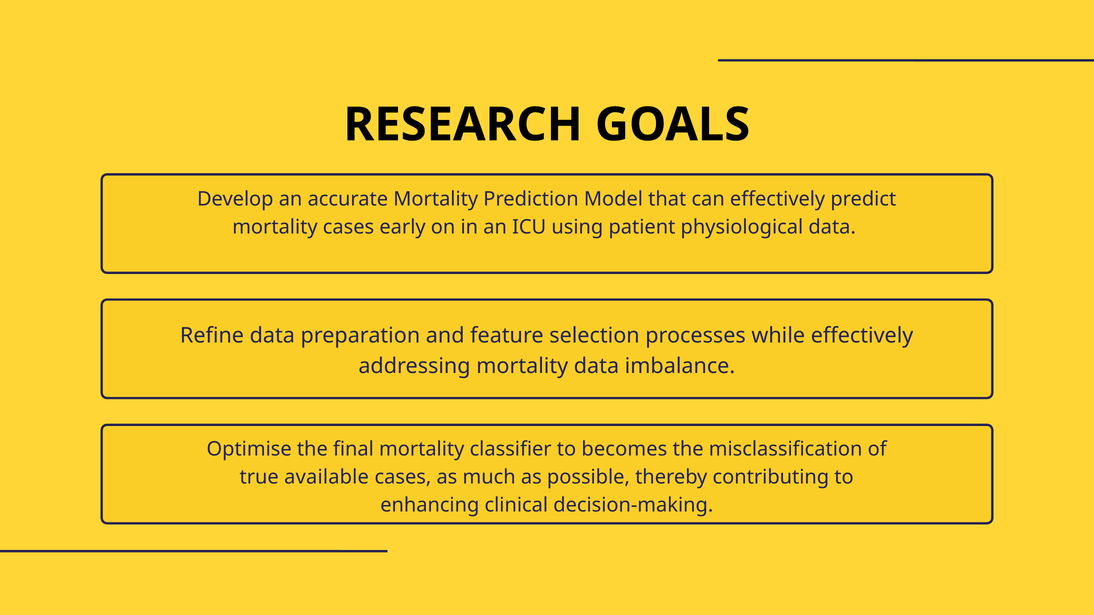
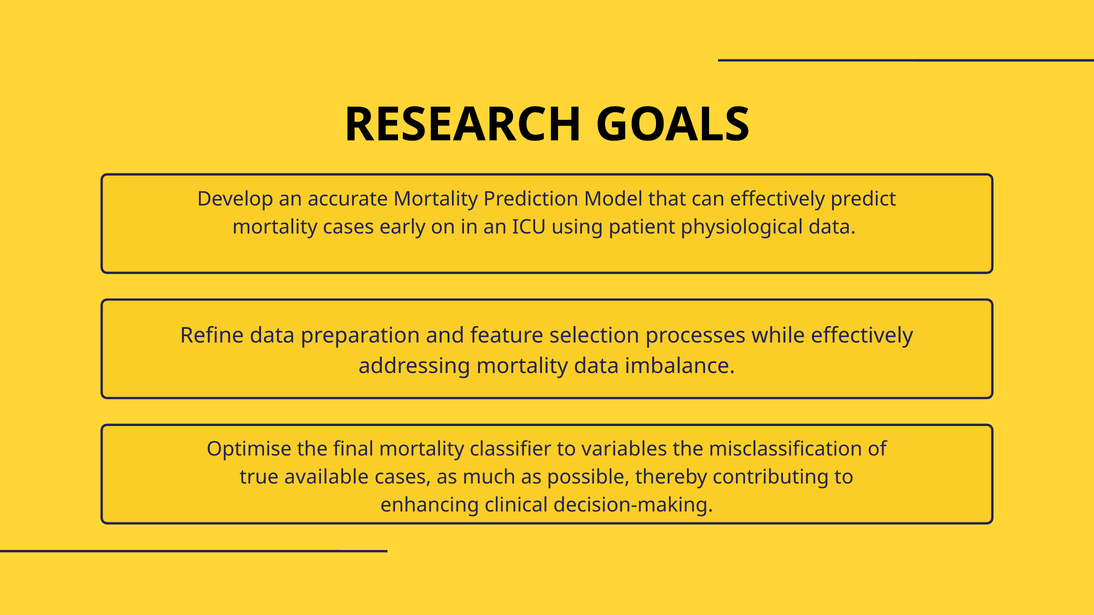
becomes: becomes -> variables (624, 449)
